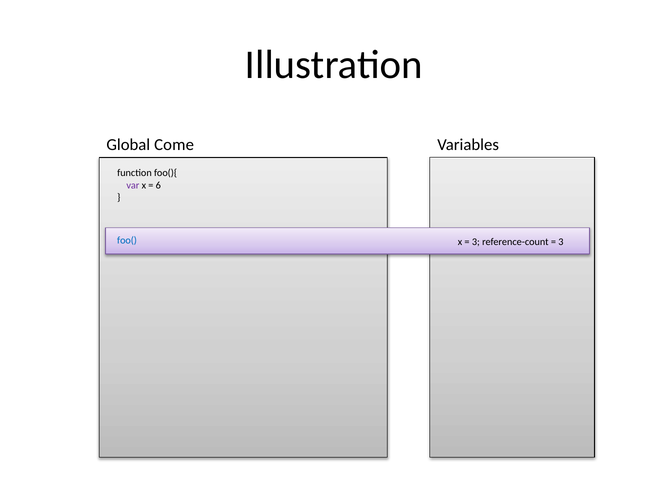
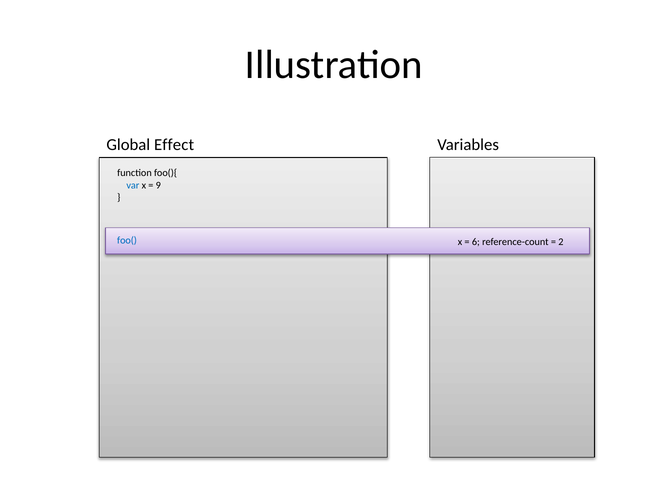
Come: Come -> Effect (174, 145)
var colour: purple -> blue (133, 185)
6: 6 -> 9 (158, 185)
3: 3 -> 6 (476, 242)
3: 3 -> 2 (561, 242)
